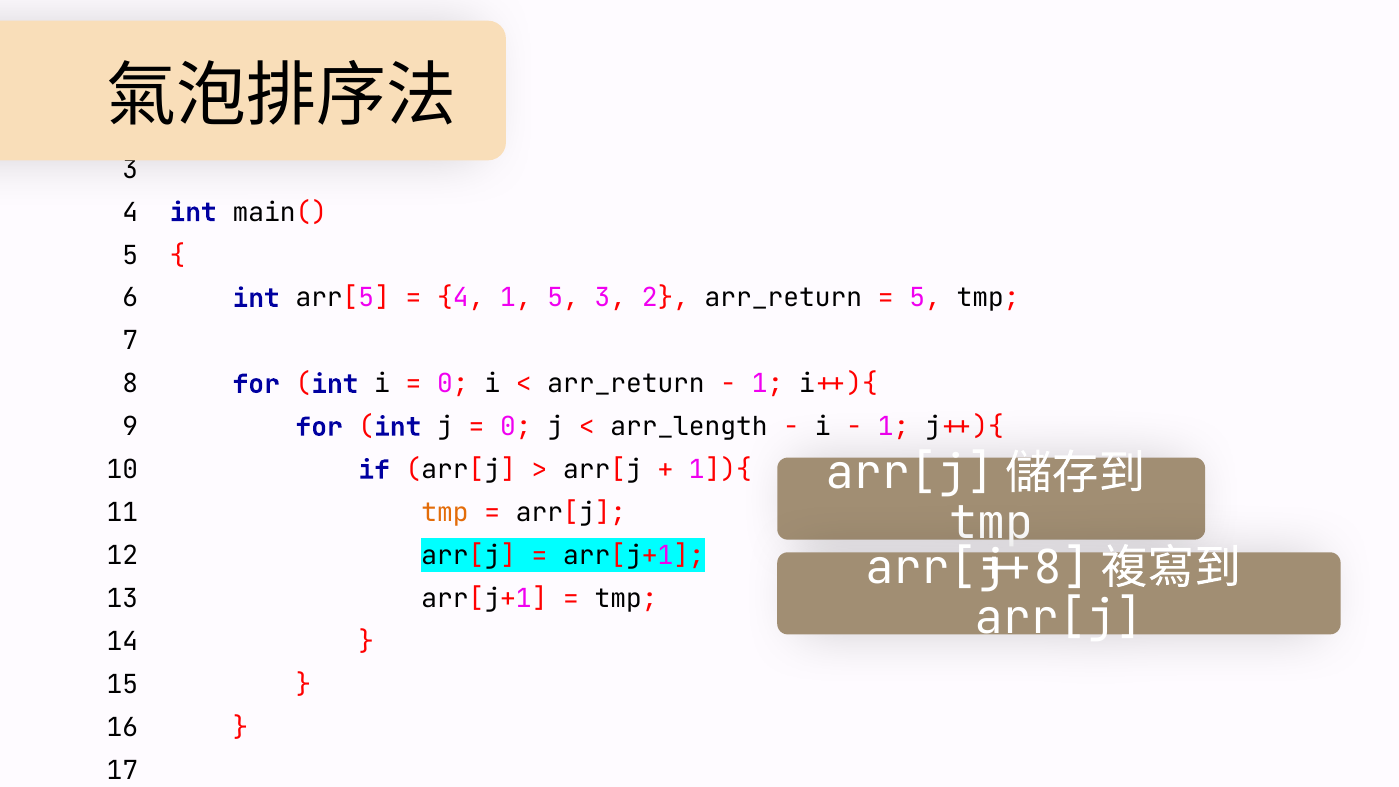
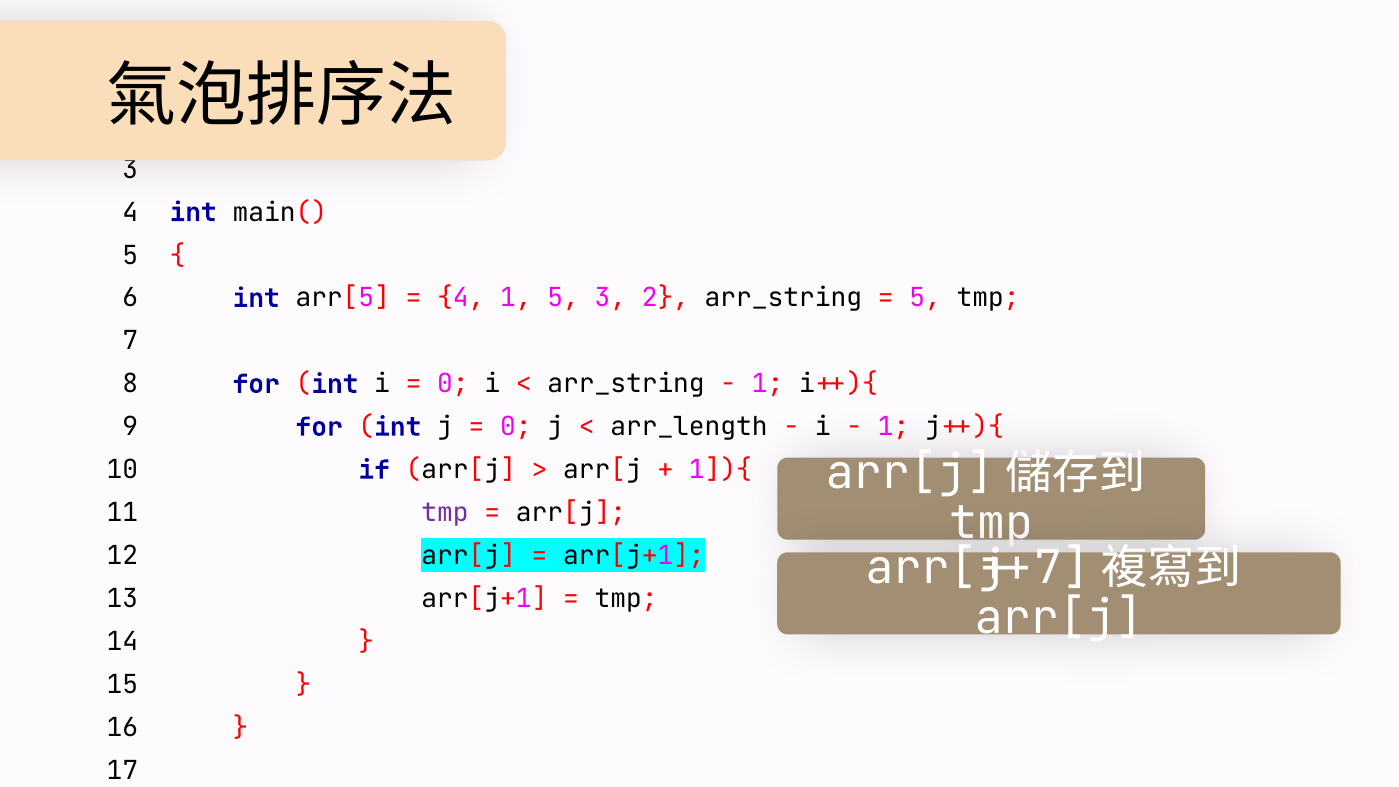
2 arr_return: arr_return -> arr_string (783, 298)
arr_return: arr_return -> arr_string (626, 384)
tmp colour: orange -> purple (445, 513)
arr[j+8: arr[j+8 -> arr[j+7 (978, 568)
